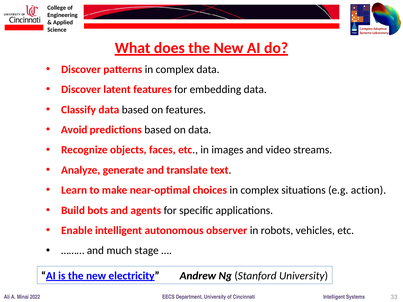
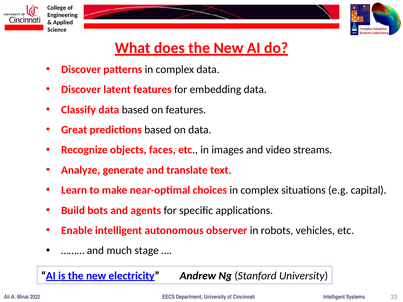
Avoid: Avoid -> Great (74, 130)
action: action -> capital (369, 190)
